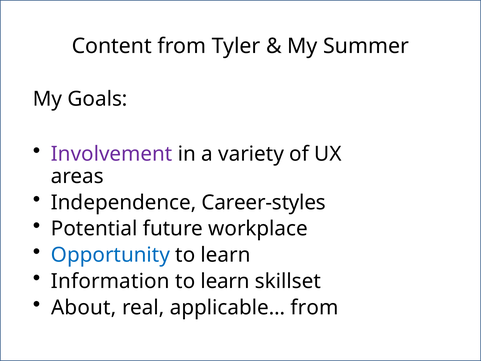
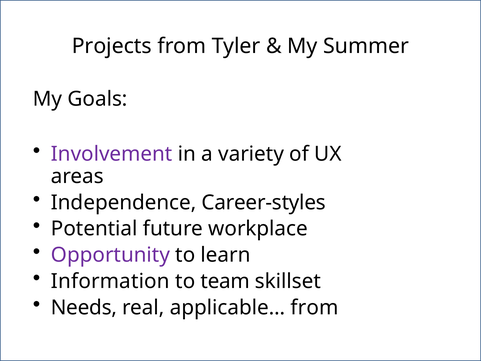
Content: Content -> Projects (112, 46)
Opportunity colour: blue -> purple (110, 255)
learn: learn -> team (225, 281)
About: About -> Needs (84, 307)
